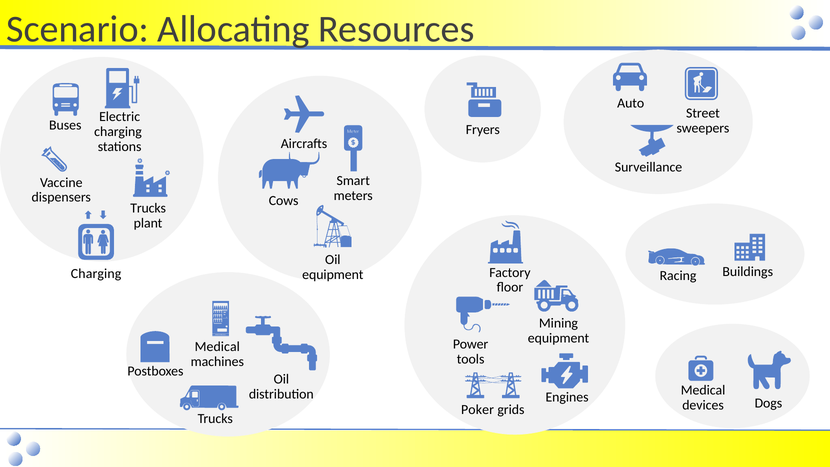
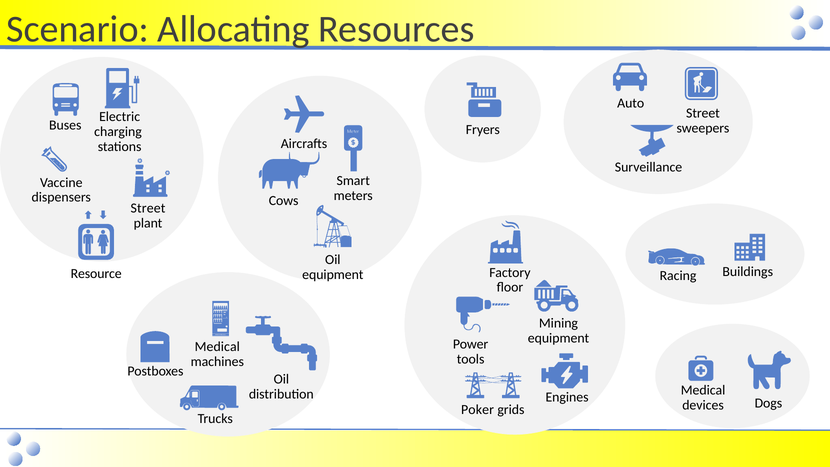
Trucks: Trucks -> Street (148, 208)
Charging: Charging -> Resource (96, 274)
